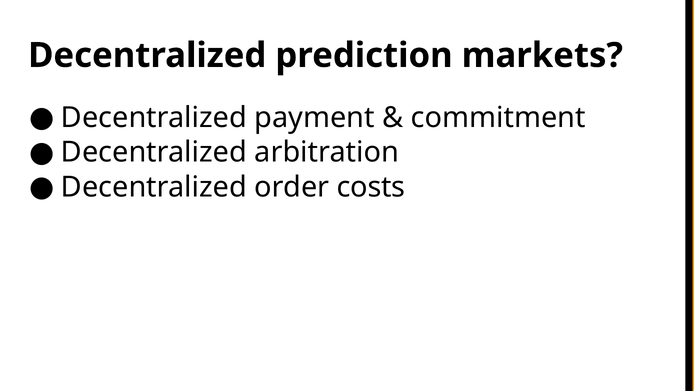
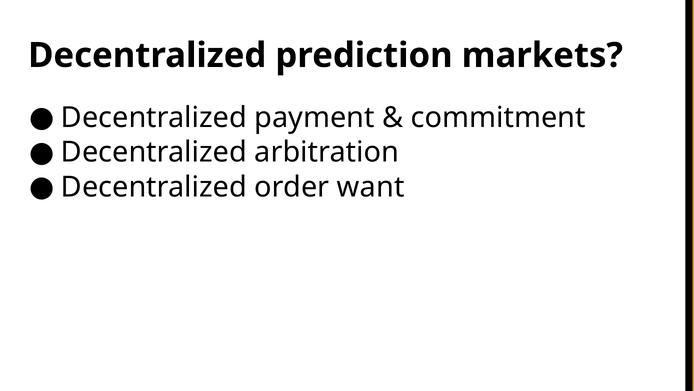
costs: costs -> want (371, 187)
